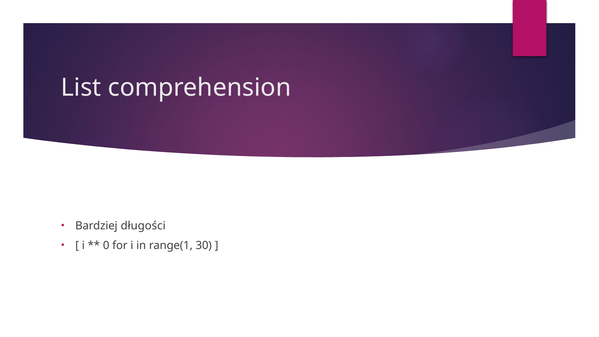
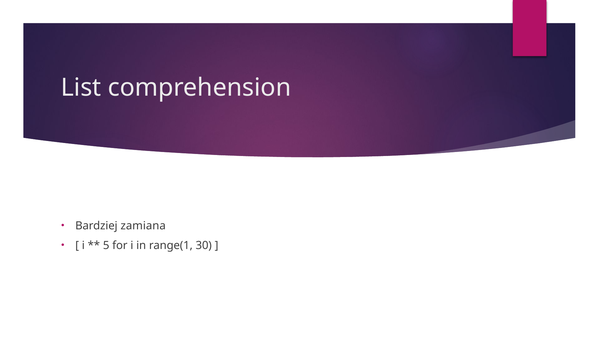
długości: długości -> zamiana (143, 226)
0: 0 -> 5 (106, 246)
